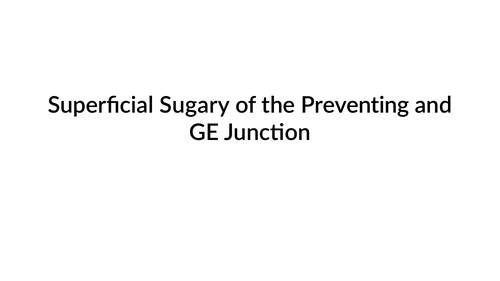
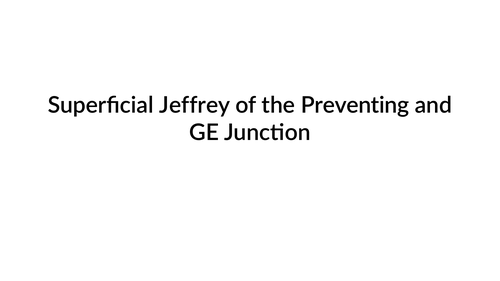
Sugary: Sugary -> Jeffrey (195, 105)
